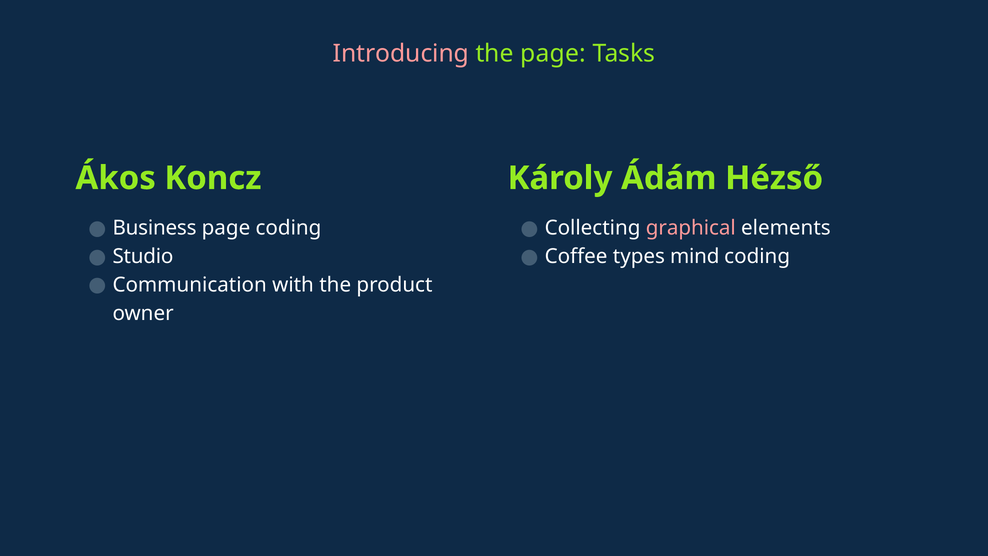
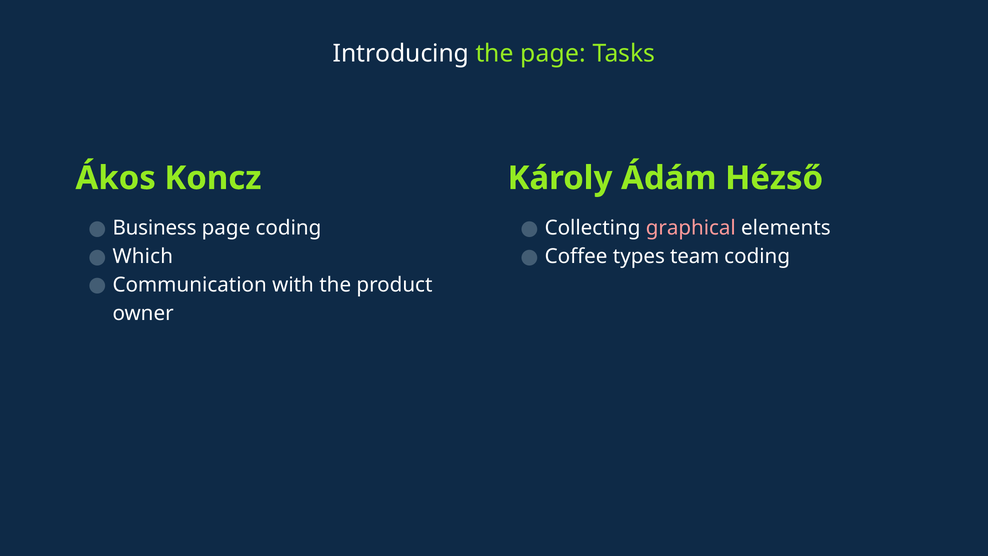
Introducing colour: pink -> white (401, 54)
Studio: Studio -> Which (143, 256)
mind: mind -> team (695, 256)
